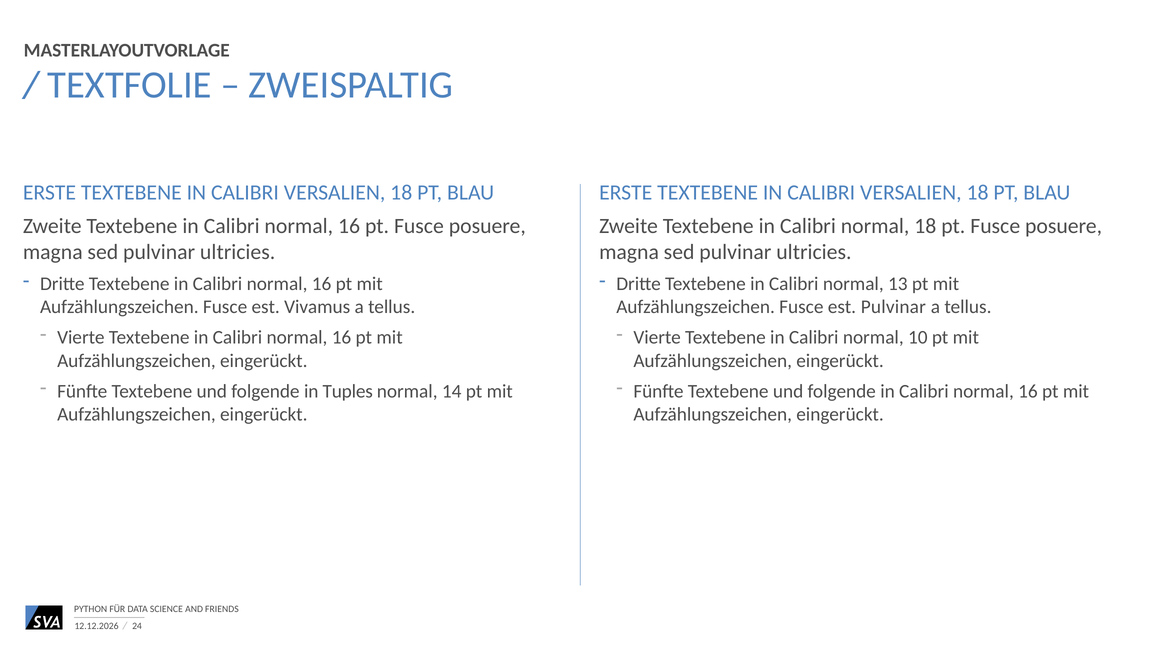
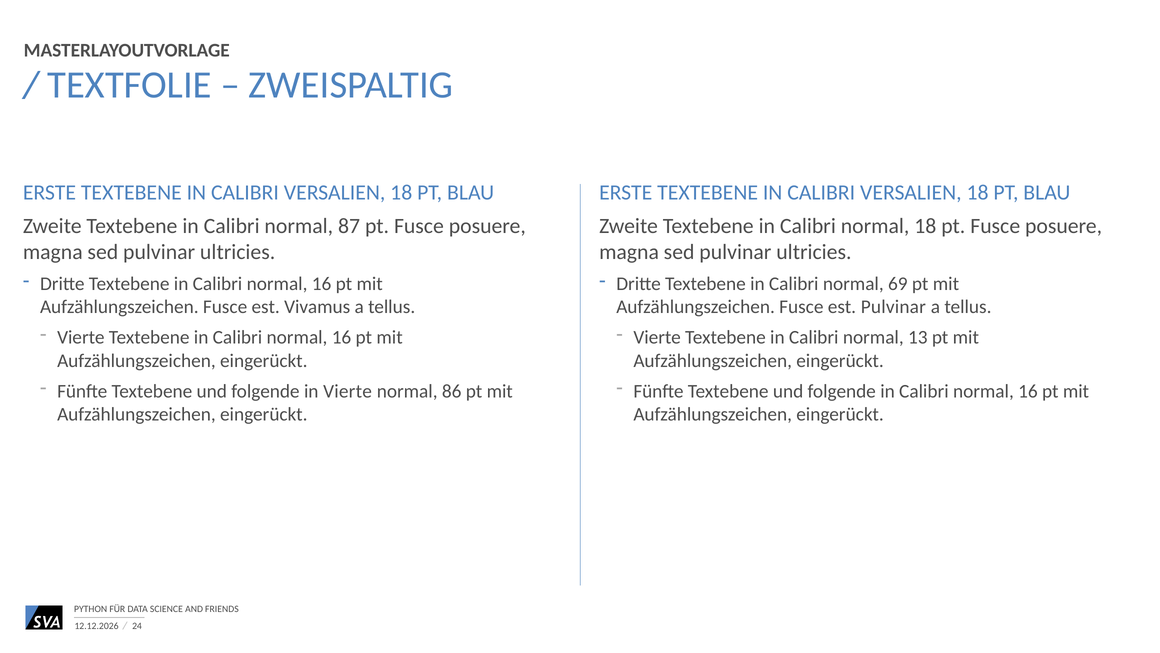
16: 16 -> 87 (349, 226)
13: 13 -> 69 (898, 284)
10: 10 -> 13 (918, 337)
in Tuples: Tuples -> Vierte (348, 391)
14: 14 -> 86 (452, 391)
